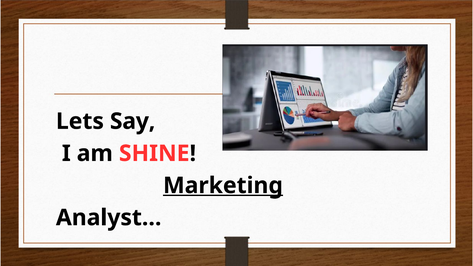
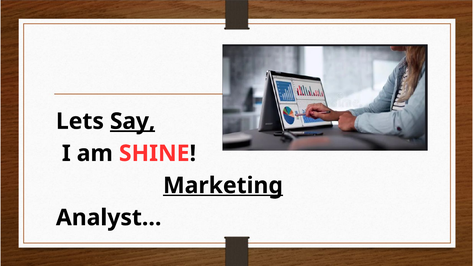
Say underline: none -> present (133, 121)
